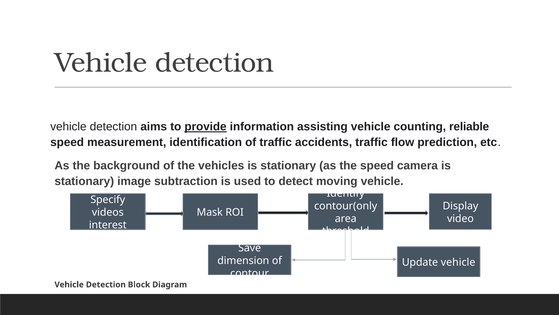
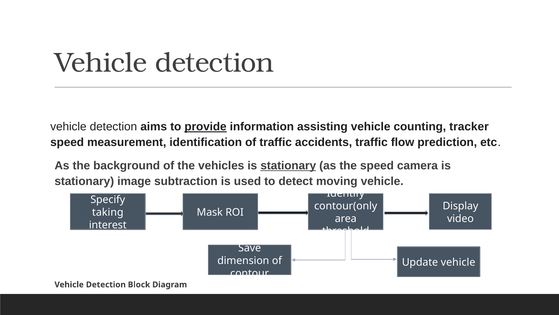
reliable: reliable -> tracker (469, 127)
stationary underline: none -> present (288, 165)
videos: videos -> taking (108, 212)
